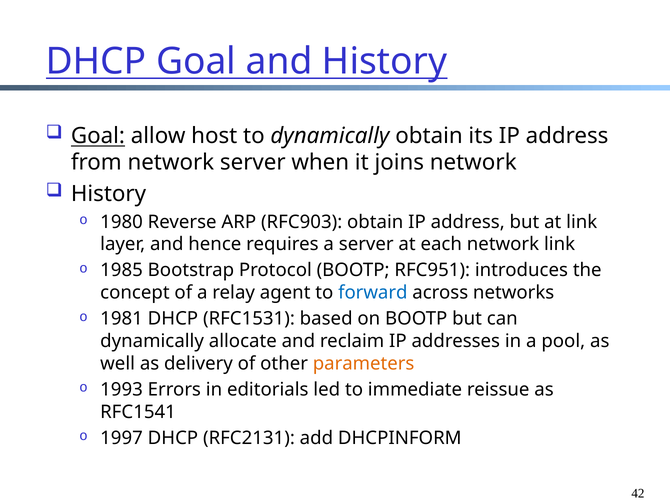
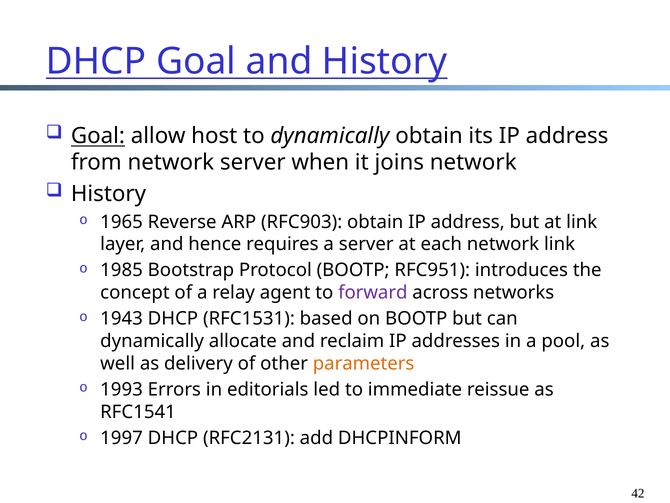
1980: 1980 -> 1965 (122, 222)
forward colour: blue -> purple (373, 292)
1981: 1981 -> 1943 (122, 318)
